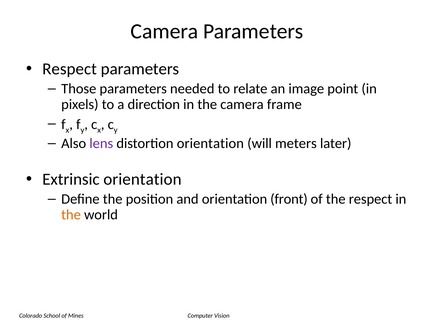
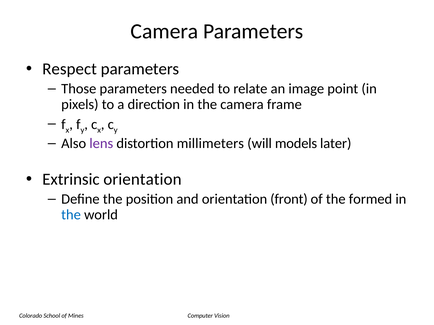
distortion orientation: orientation -> millimeters (210, 144)
meters: meters -> models (296, 144)
the respect: respect -> formed (370, 199)
the colour: orange -> blue (71, 215)
